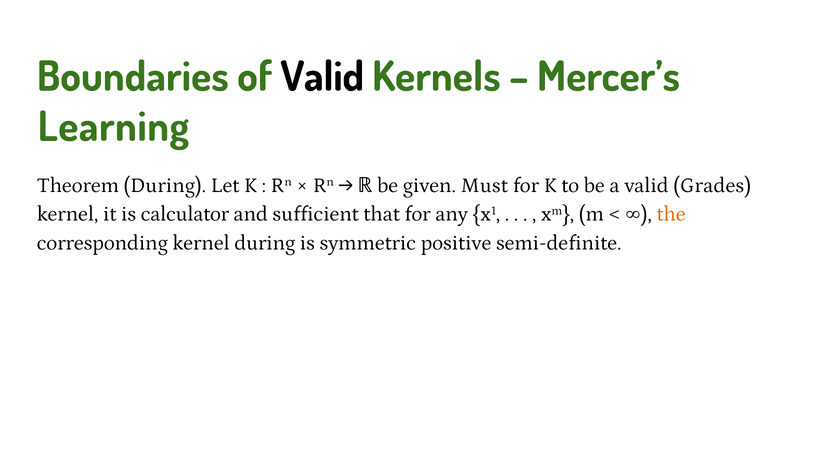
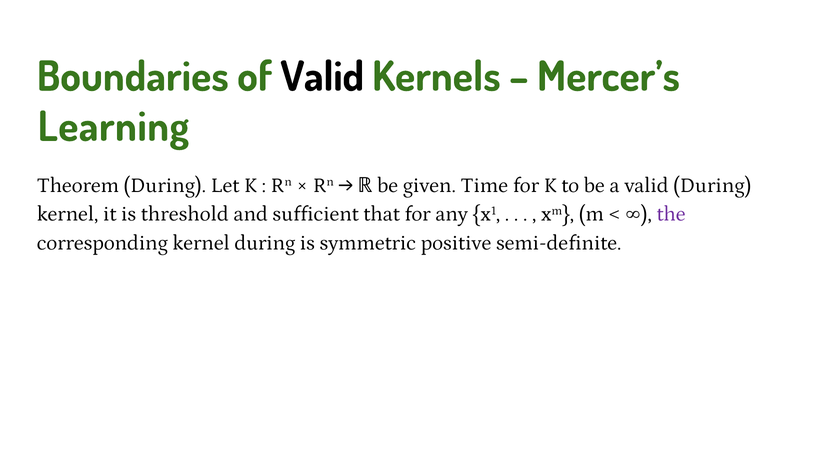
Must: Must -> Time (484, 185)
valid Grades: Grades -> During (712, 185)
calculator: calculator -> threshold (185, 214)
the colour: orange -> purple (671, 214)
